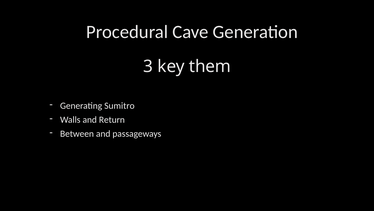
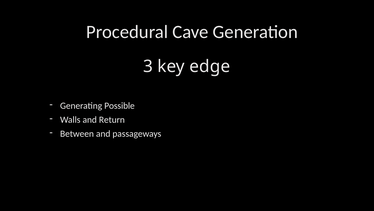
them: them -> edge (210, 66)
Sumitro: Sumitro -> Possible (119, 105)
